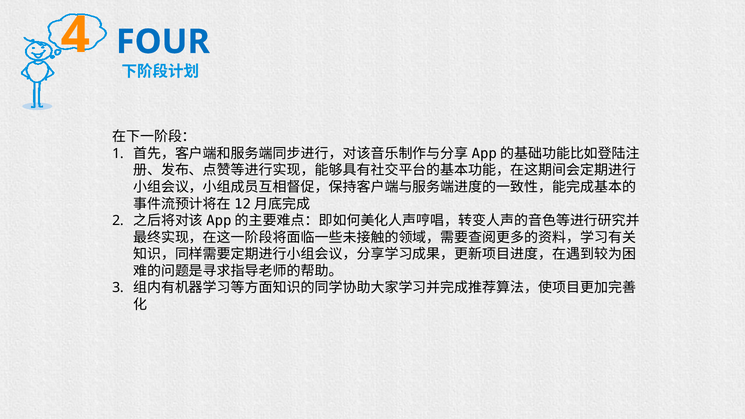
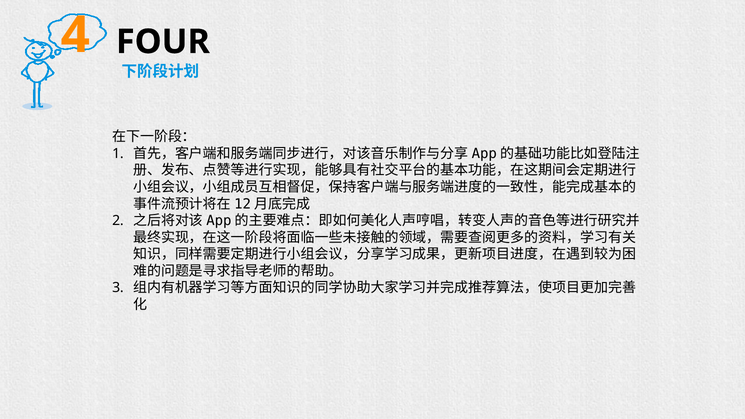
FOUR colour: blue -> black (163, 42)
